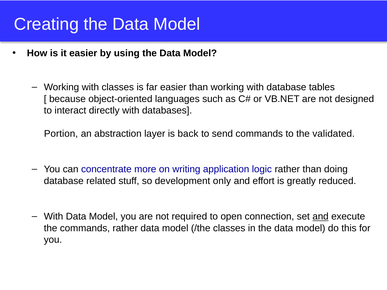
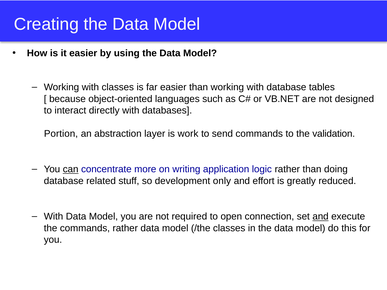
back: back -> work (188, 134)
validated: validated -> validation (334, 134)
can underline: none -> present (71, 169)
